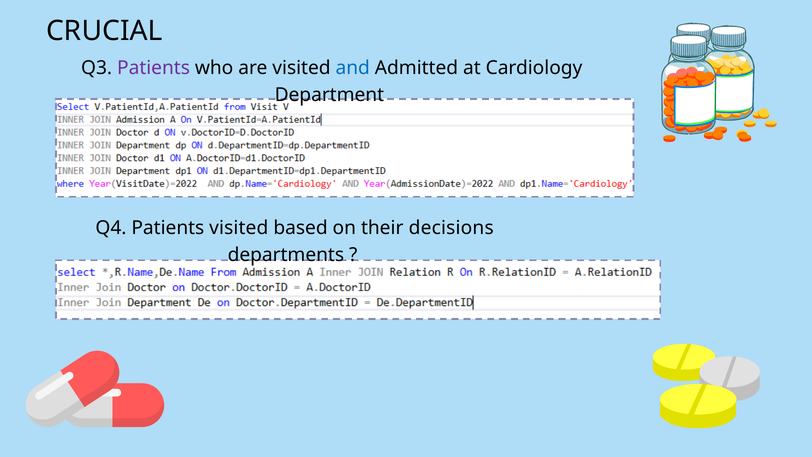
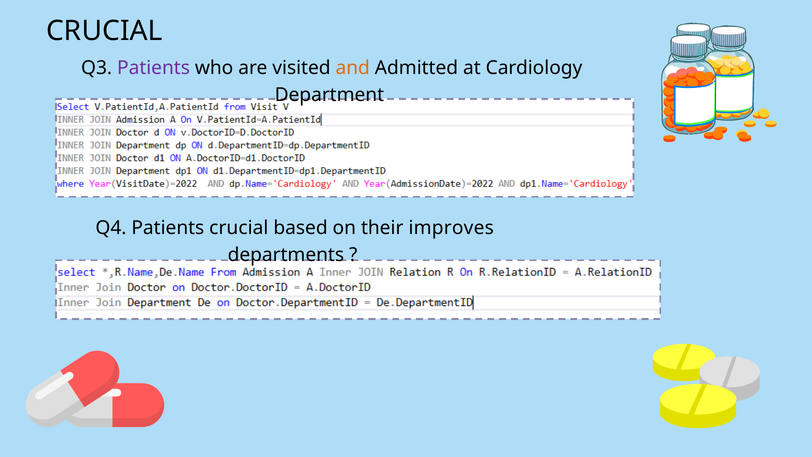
and colour: blue -> orange (353, 68)
Patients visited: visited -> crucial (239, 228)
decisions: decisions -> improves (451, 228)
